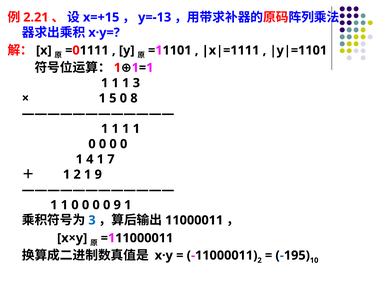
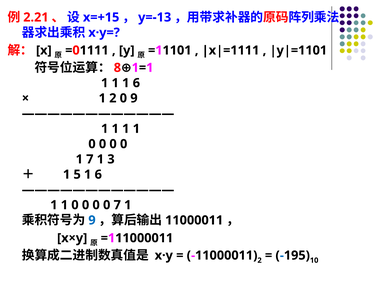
1: 1 -> 8 (117, 68)
1 1 3: 3 -> 6 (136, 83)
1 5: 5 -> 2 (113, 98)
0 8: 8 -> 9 (134, 98)
1 4: 4 -> 7 (90, 159)
7: 7 -> 3 (111, 159)
1 2: 2 -> 5 (77, 174)
9: 9 -> 6 (98, 174)
0 9: 9 -> 7 (117, 205)
3: 3 -> 9 (92, 220)
